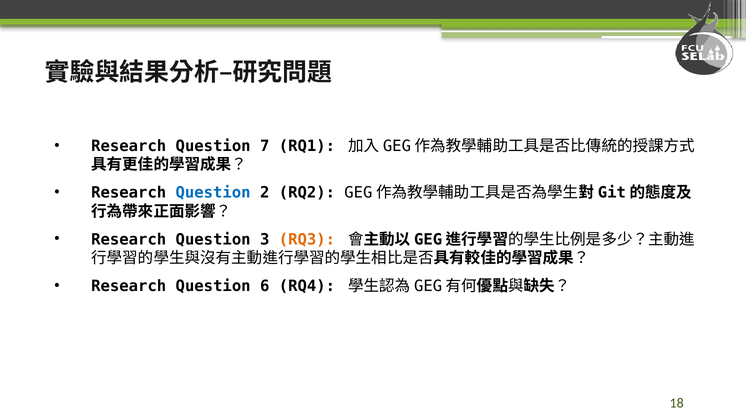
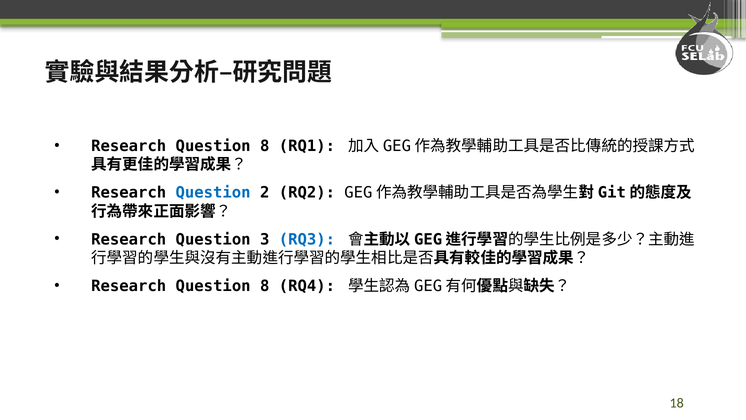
7: 7 -> 8 (265, 146)
RQ3 colour: orange -> blue (307, 239)
6: 6 -> 8 (265, 286)
